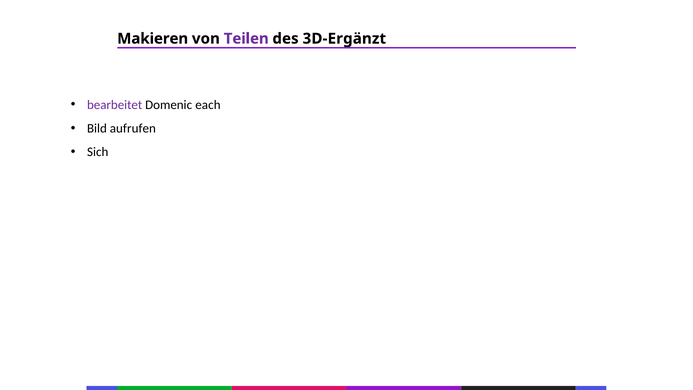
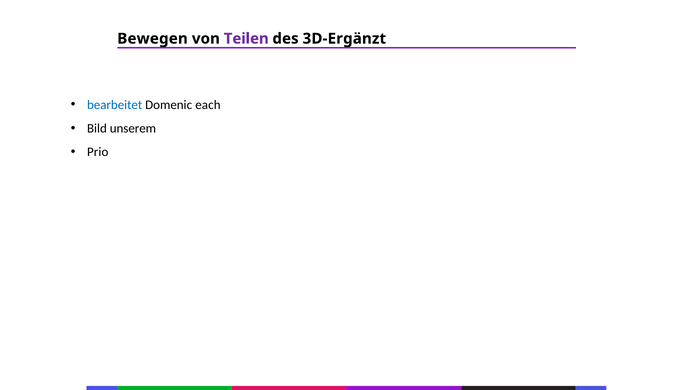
Makieren: Makieren -> Bewegen (153, 39)
bearbeitet colour: purple -> blue (115, 105)
aufrufen: aufrufen -> unserem (133, 128)
Sich: Sich -> Prio (98, 152)
